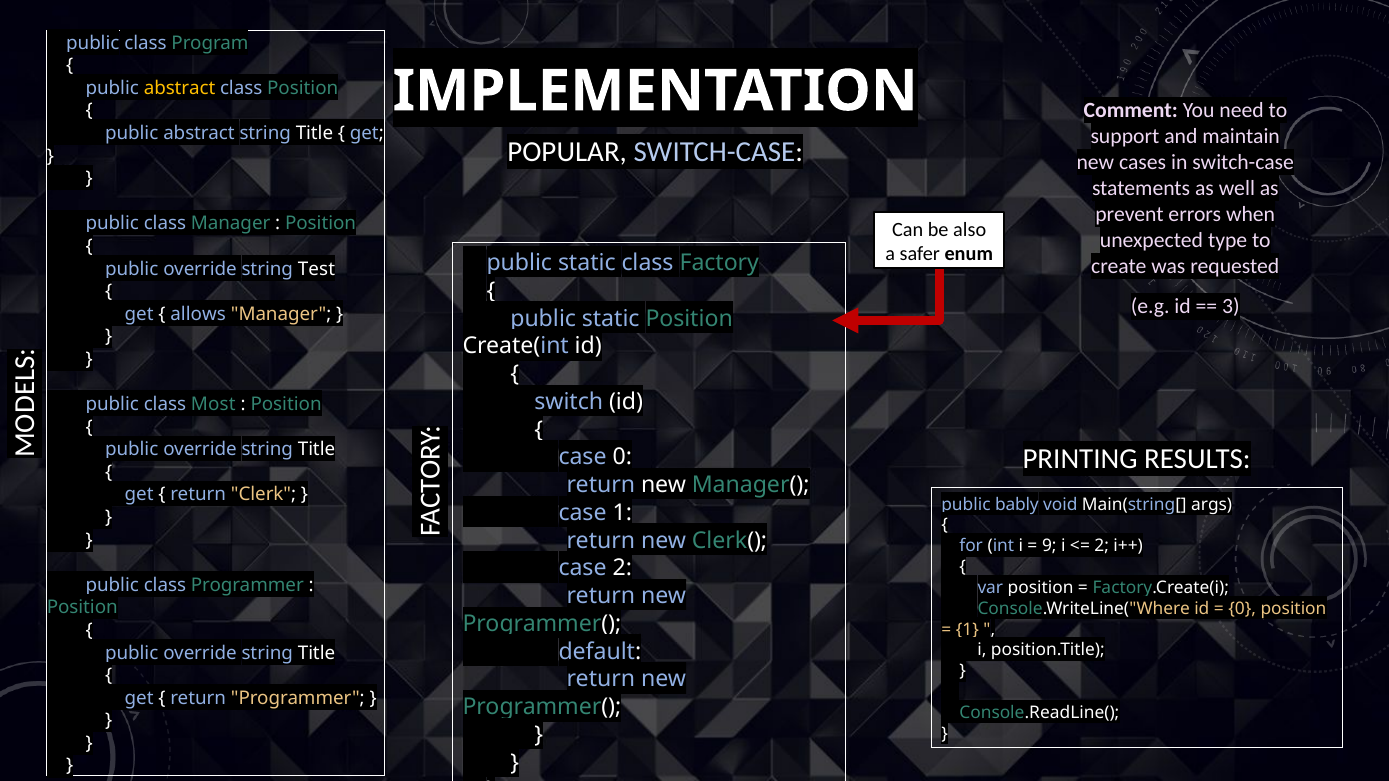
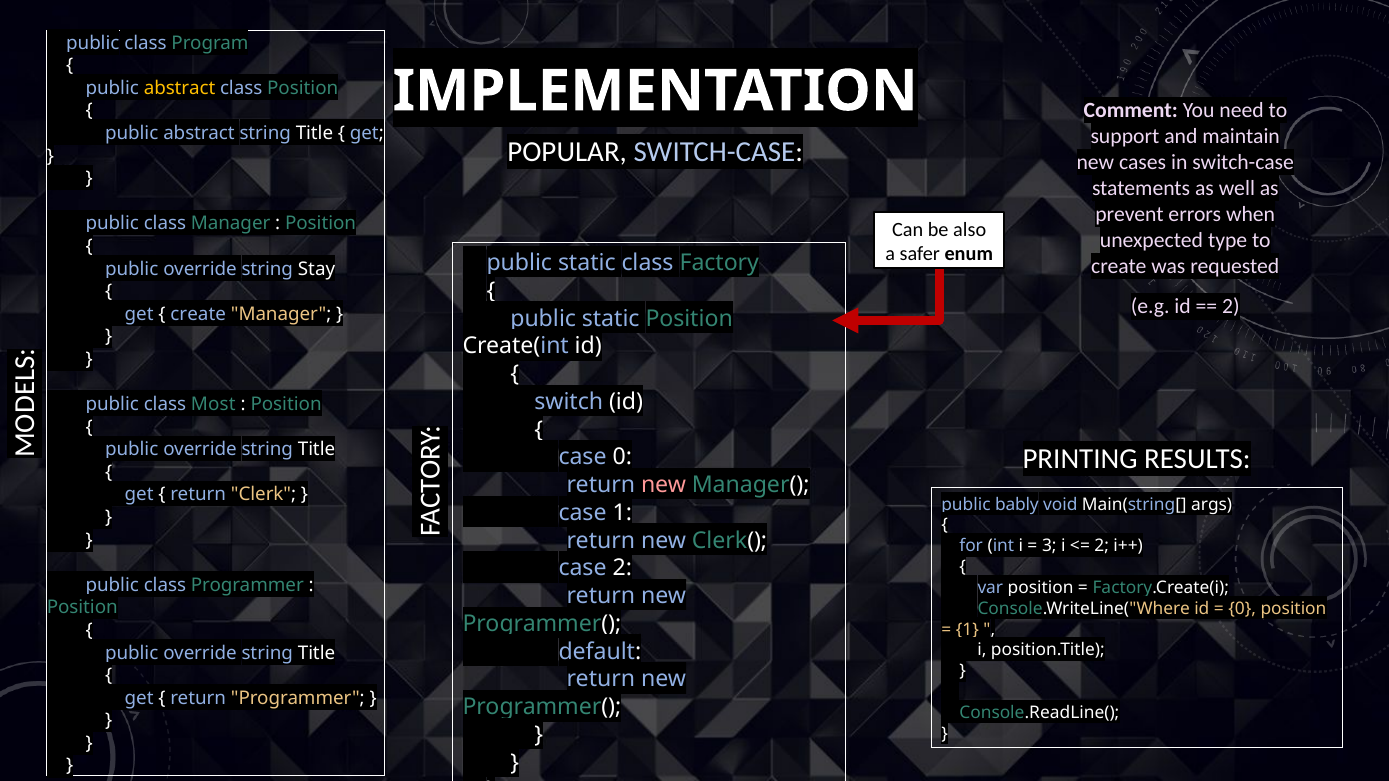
Test: Test -> Stay (317, 269)
3: 3 -> 2 (1231, 307)
allows: allows -> create (198, 314)
new colour: white -> pink (664, 485)
9: 9 -> 3 (1049, 546)
